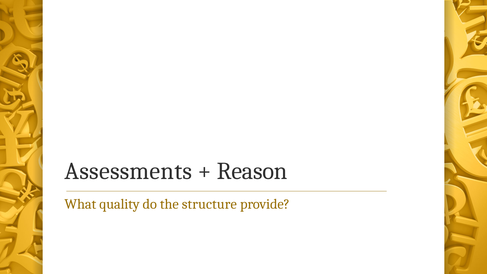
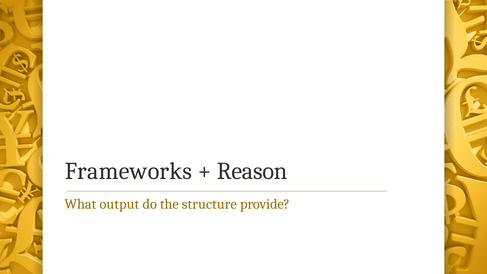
Assessments: Assessments -> Frameworks (128, 171)
quality: quality -> output (119, 204)
